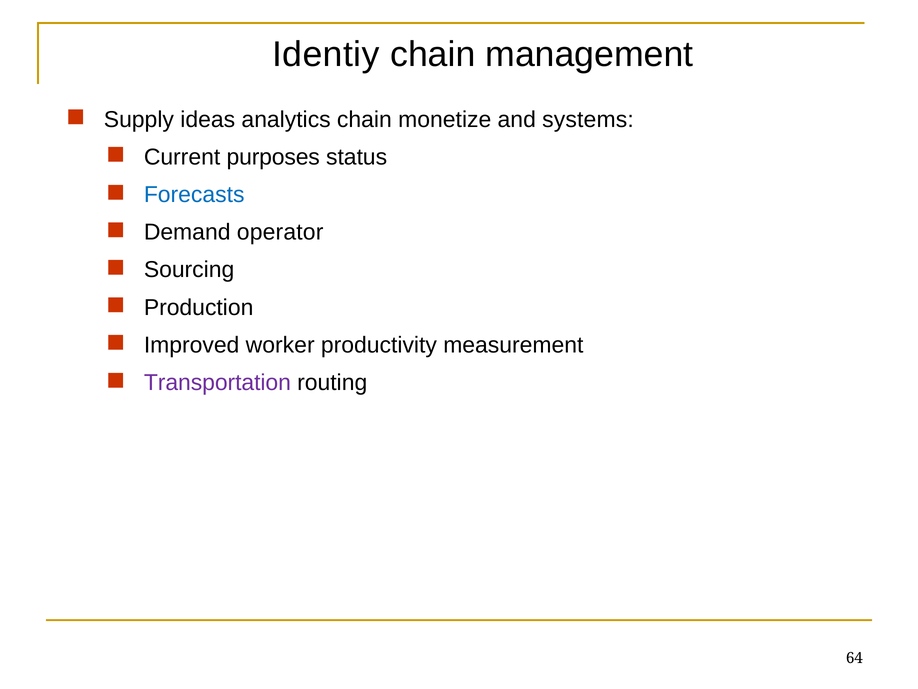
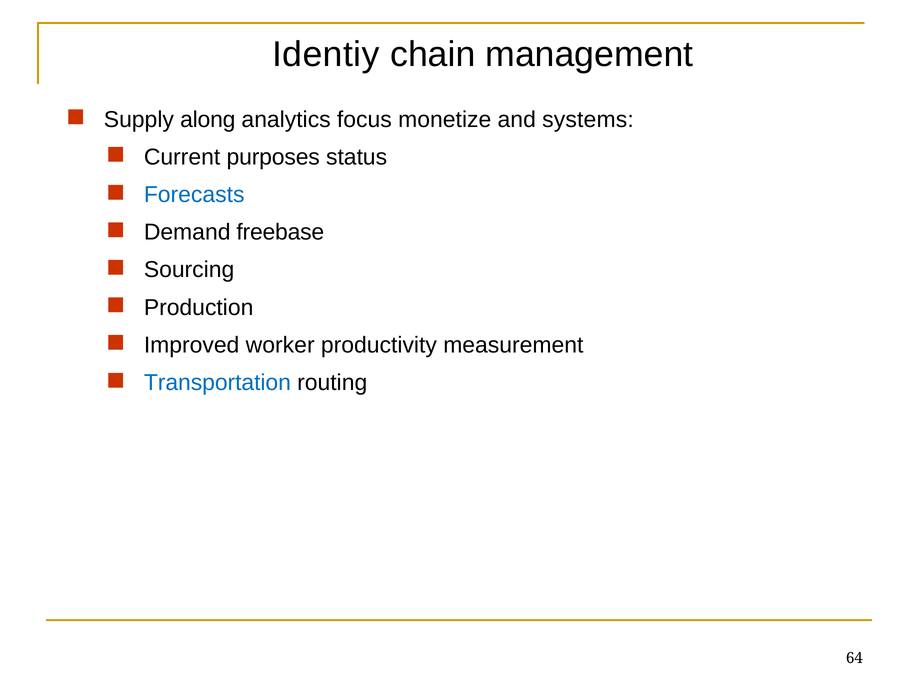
ideas: ideas -> along (208, 119)
analytics chain: chain -> focus (364, 119)
operator: operator -> freebase (280, 232)
Transportation colour: purple -> blue (217, 382)
